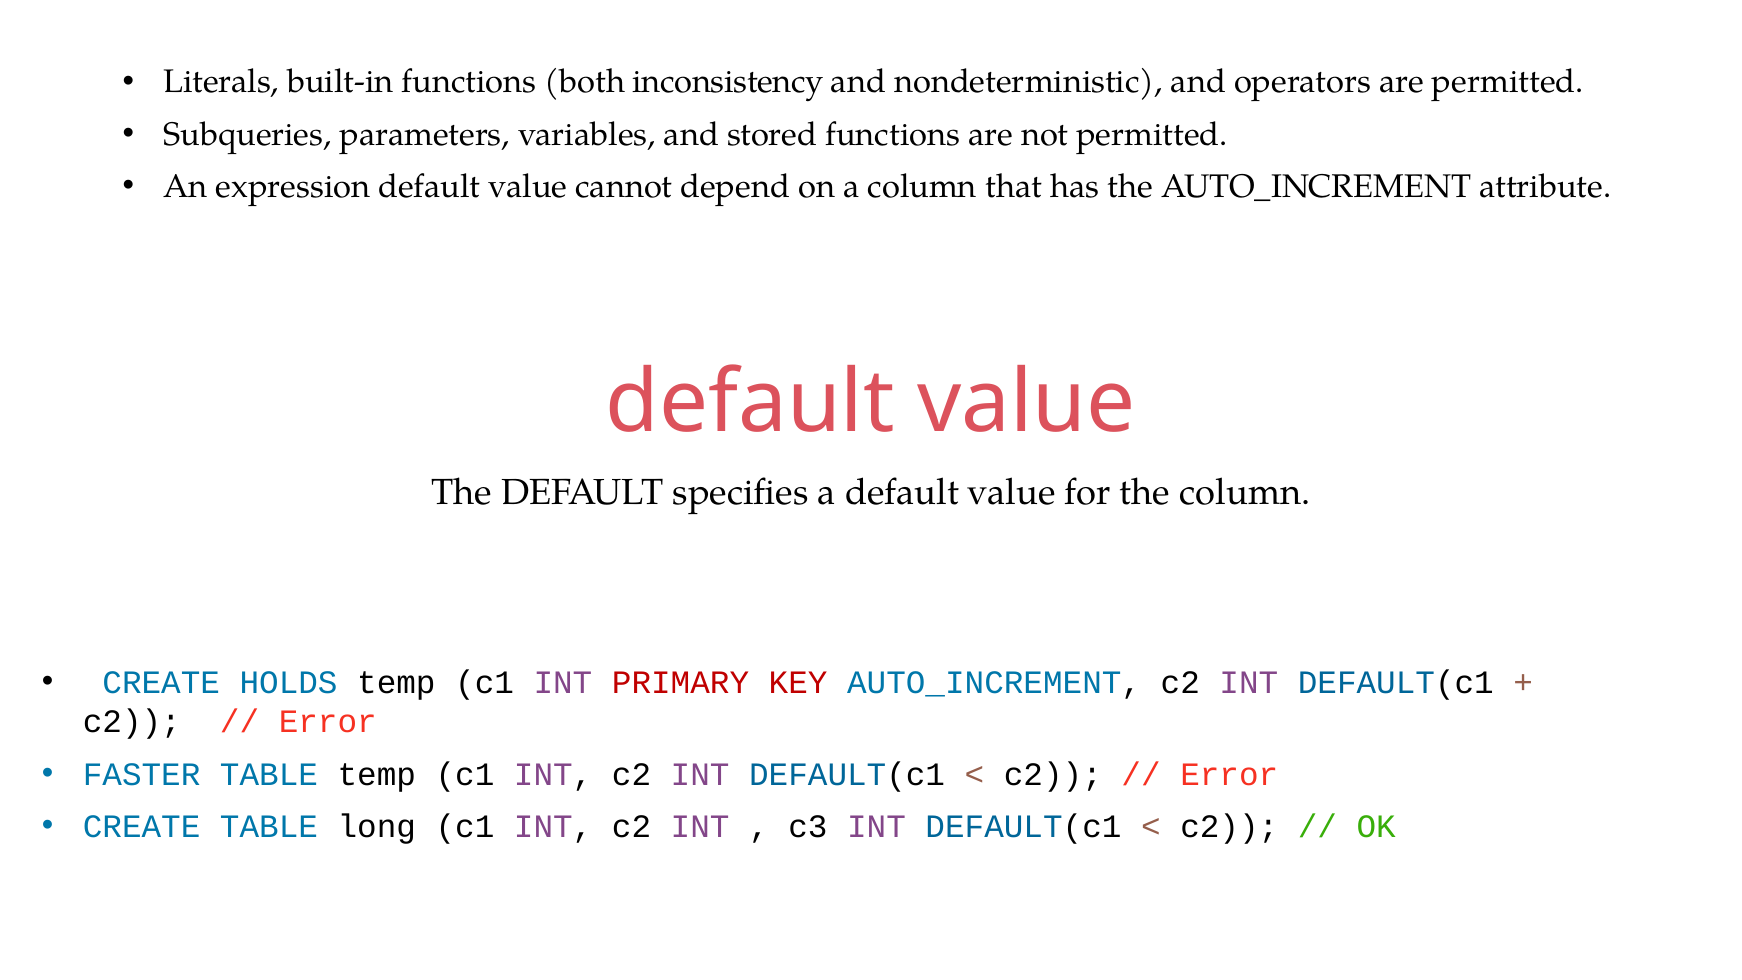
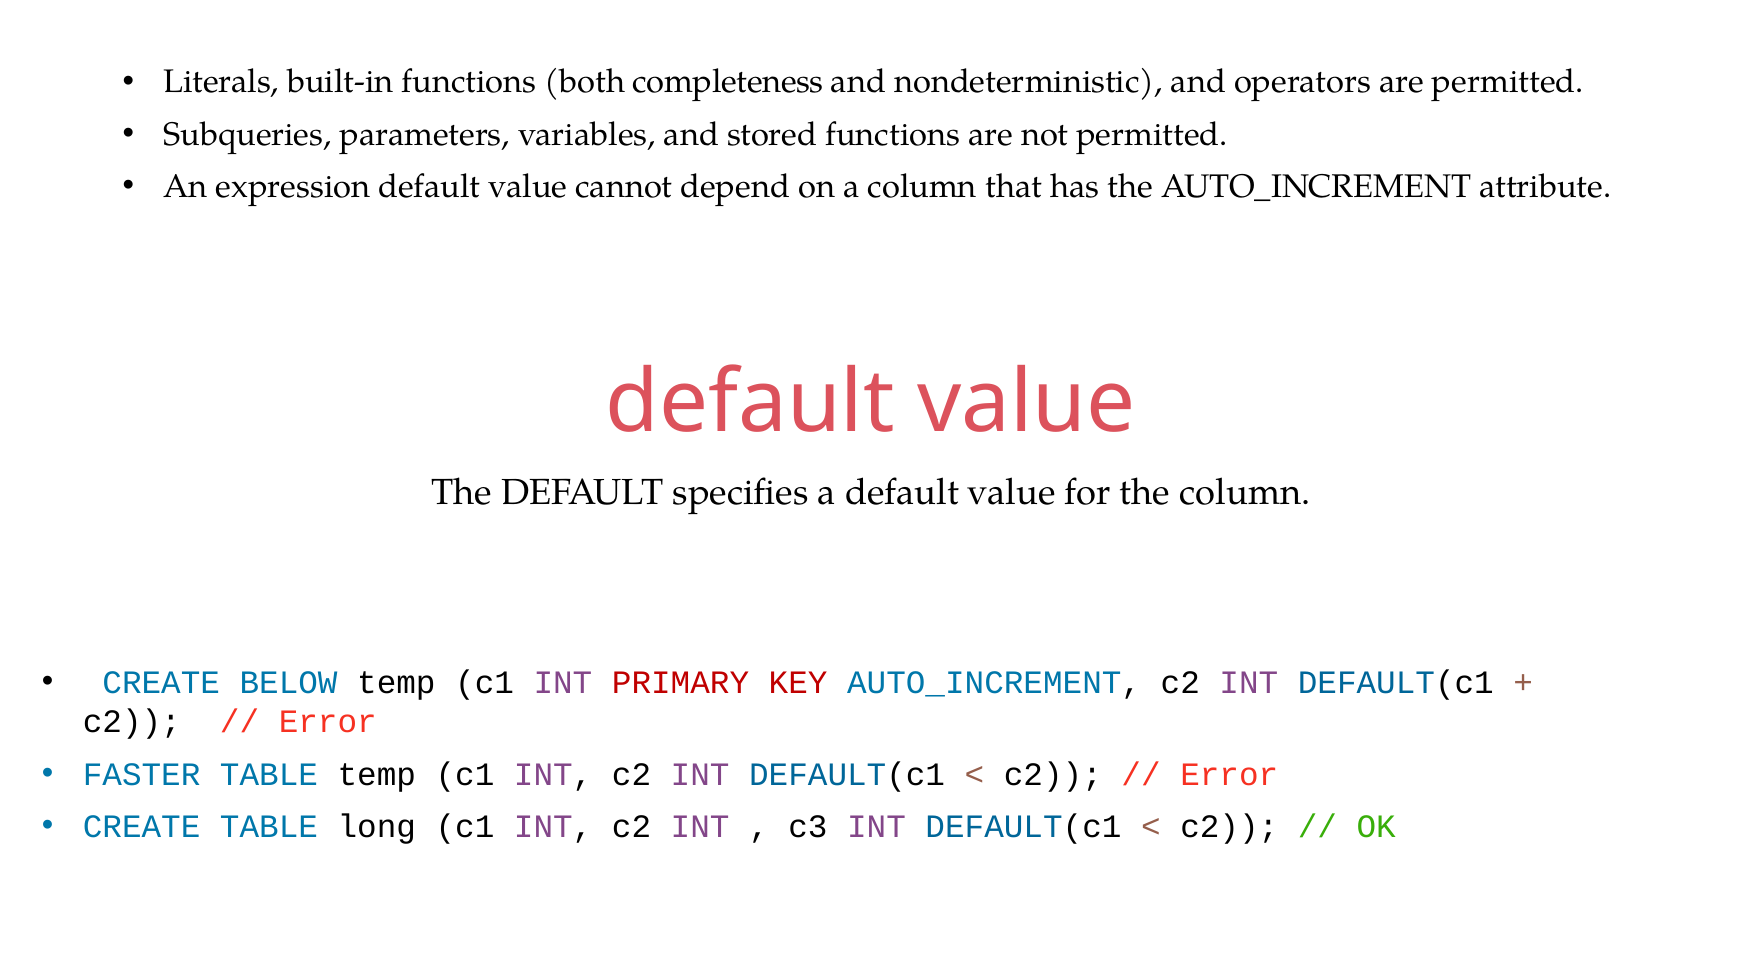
inconsistency: inconsistency -> completeness (728, 82)
HOLDS: HOLDS -> BELOW (289, 683)
